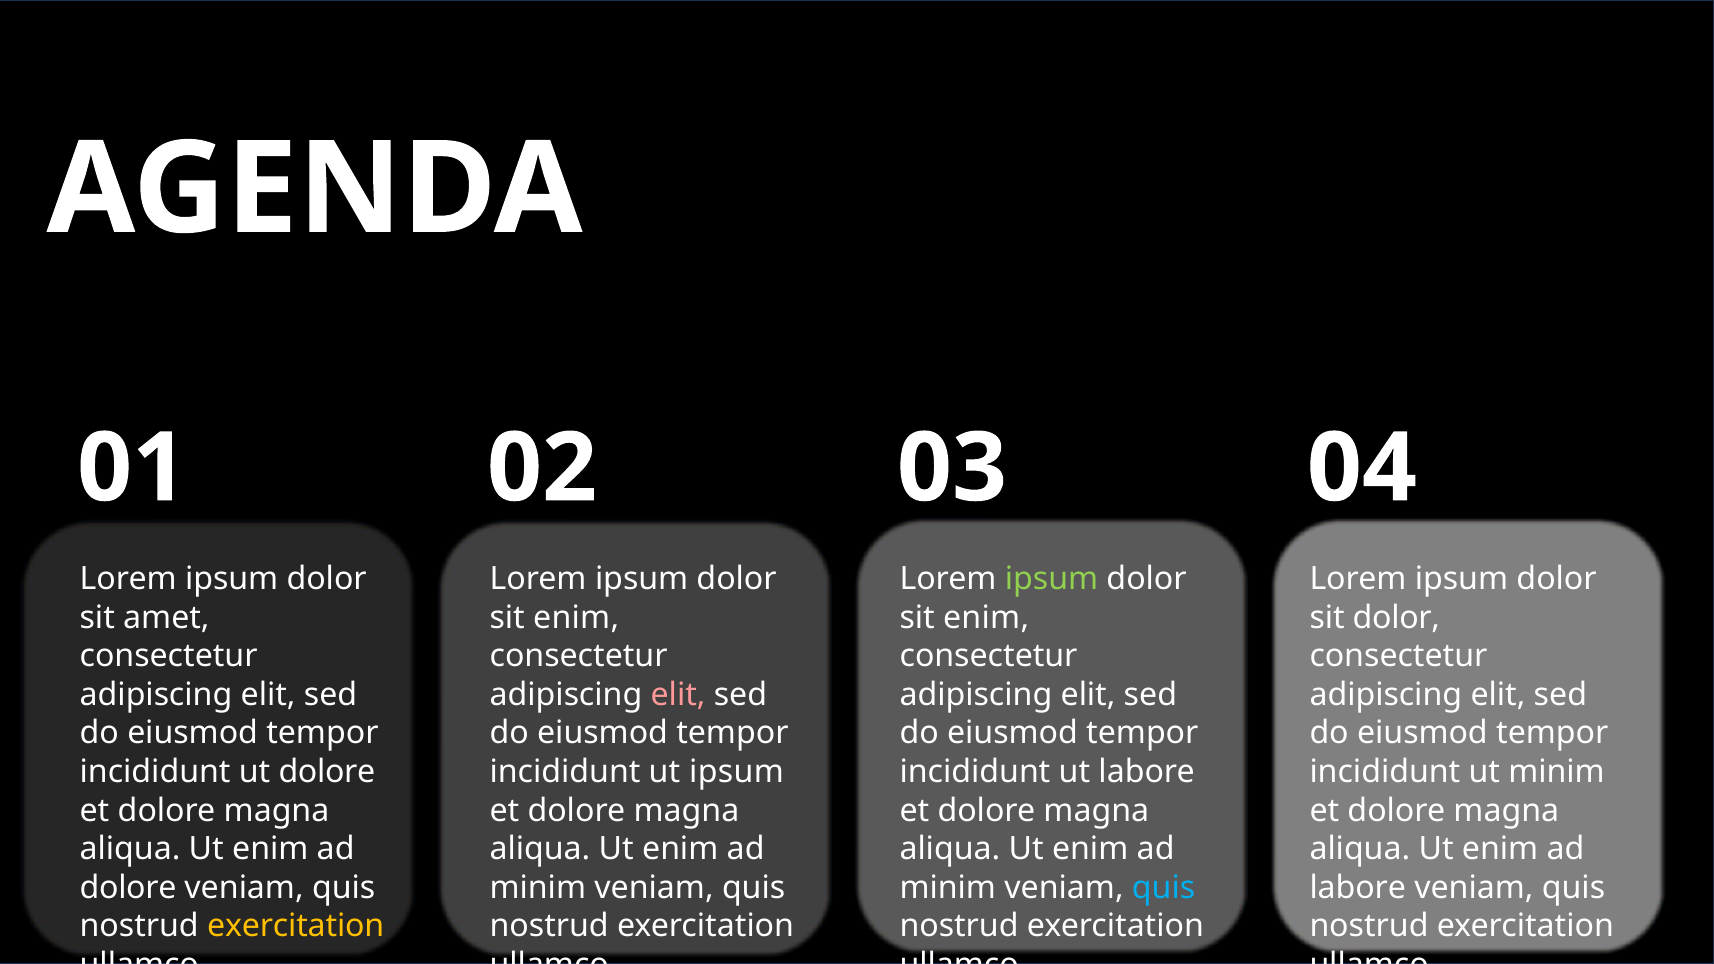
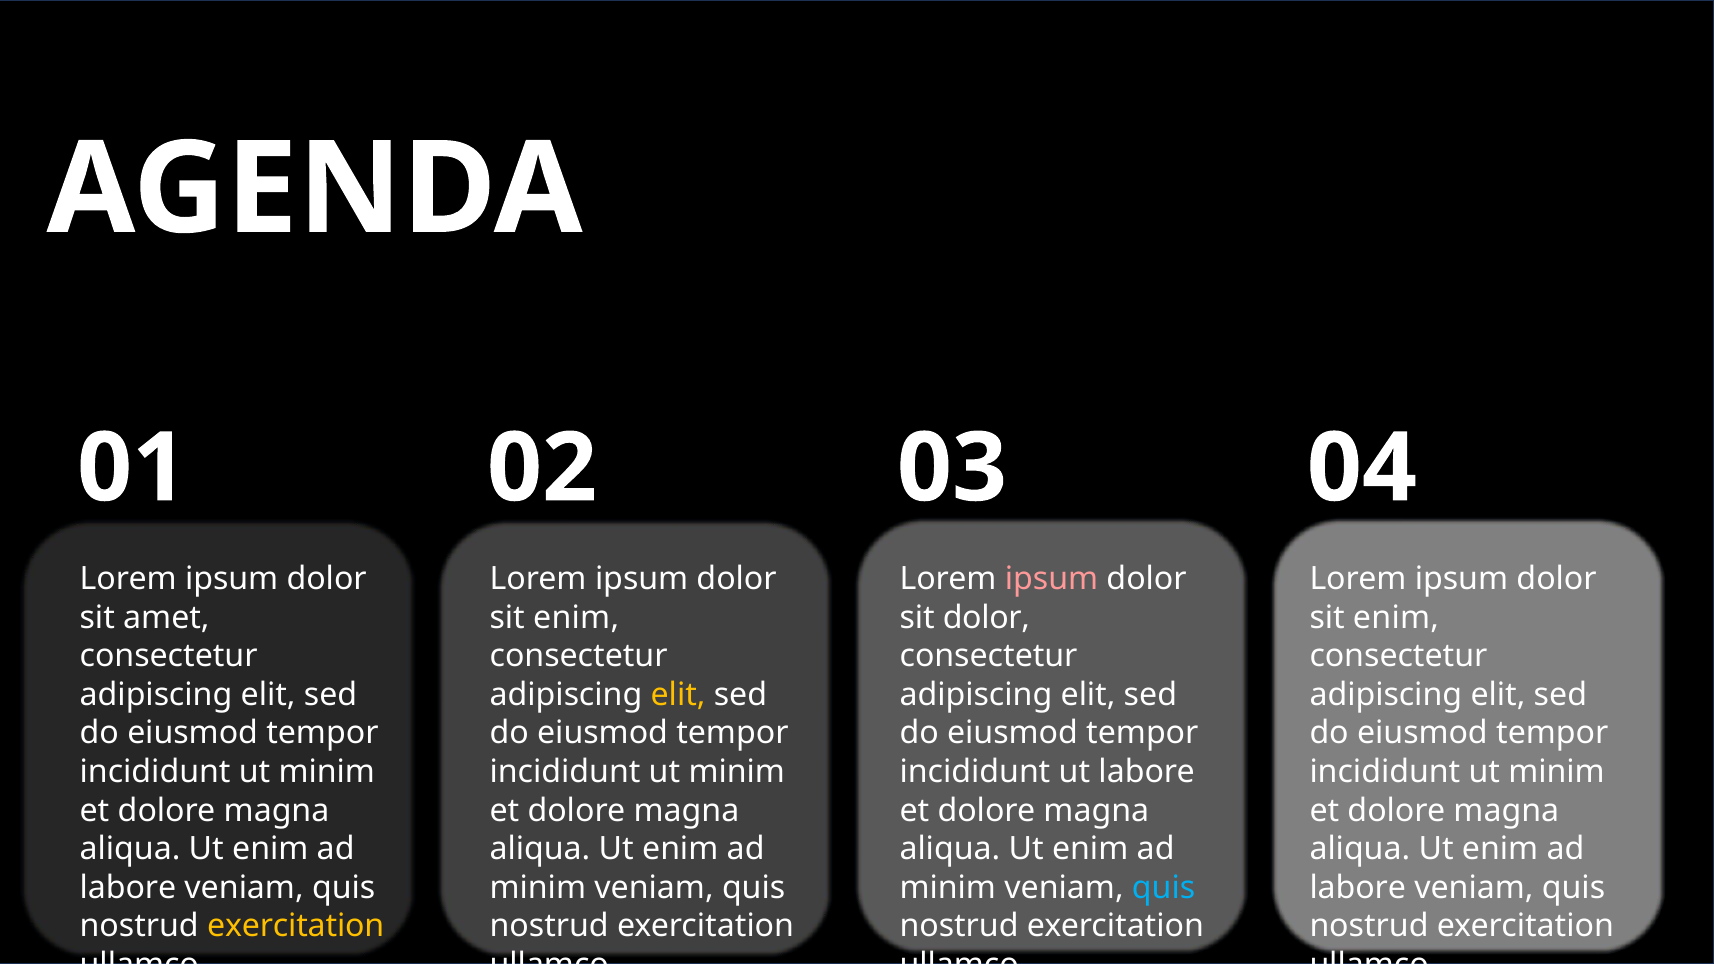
ipsum colour: light green -> pink (1052, 579)
enim: enim -> dolor (986, 618)
dolor: dolor -> enim (1396, 618)
elit colour: pink -> yellow (678, 695)
dolore: dolore -> minim (327, 772)
ipsum: ipsum -> minim (737, 772)
dolore: dolore -> labore (128, 888)
